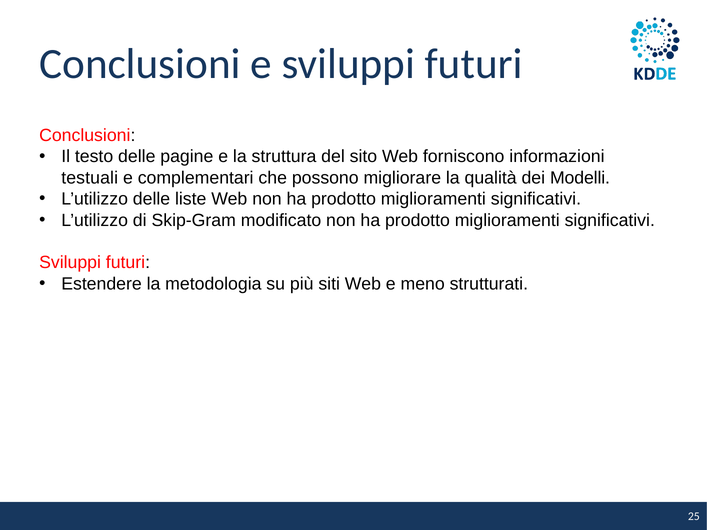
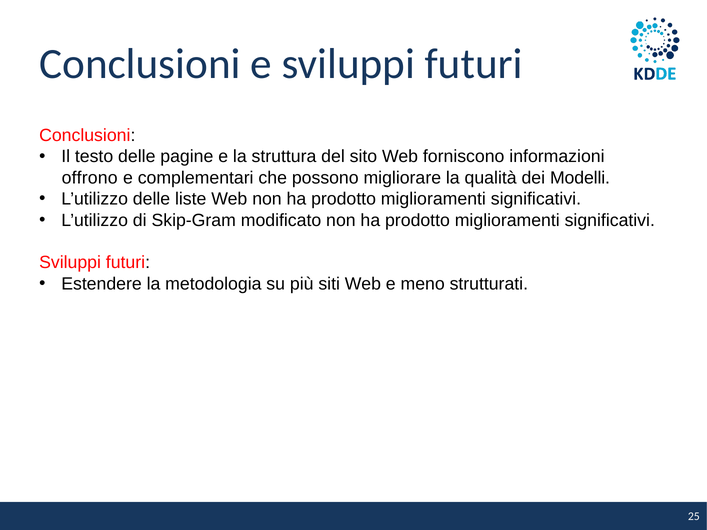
testuali: testuali -> offrono (90, 178)
